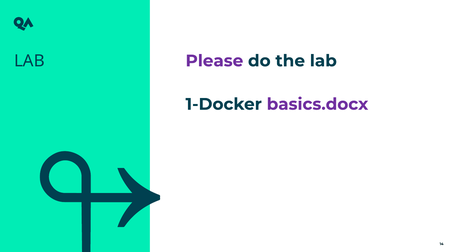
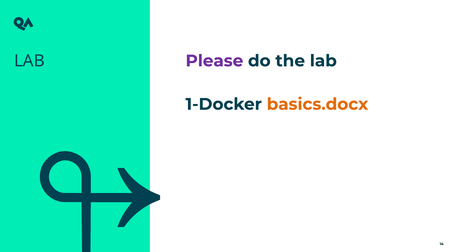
basics.docx colour: purple -> orange (317, 104)
